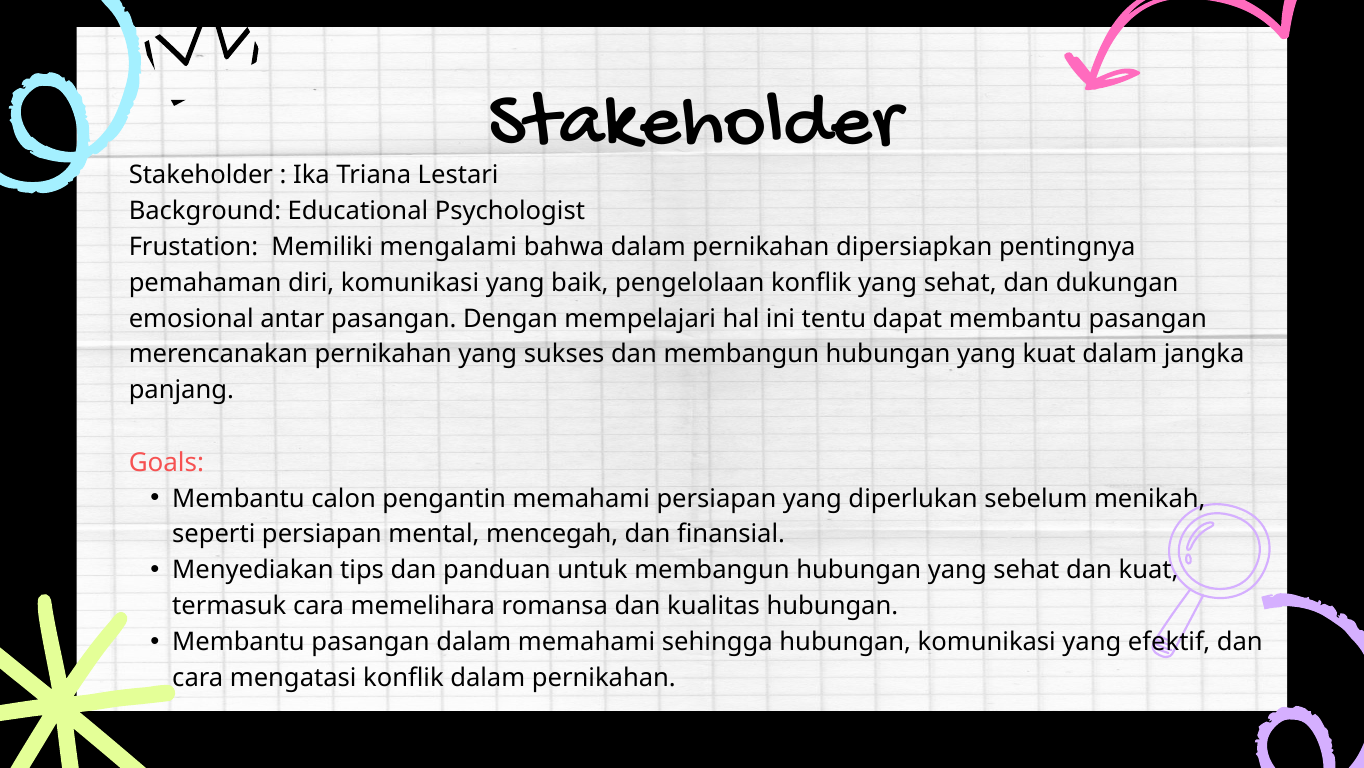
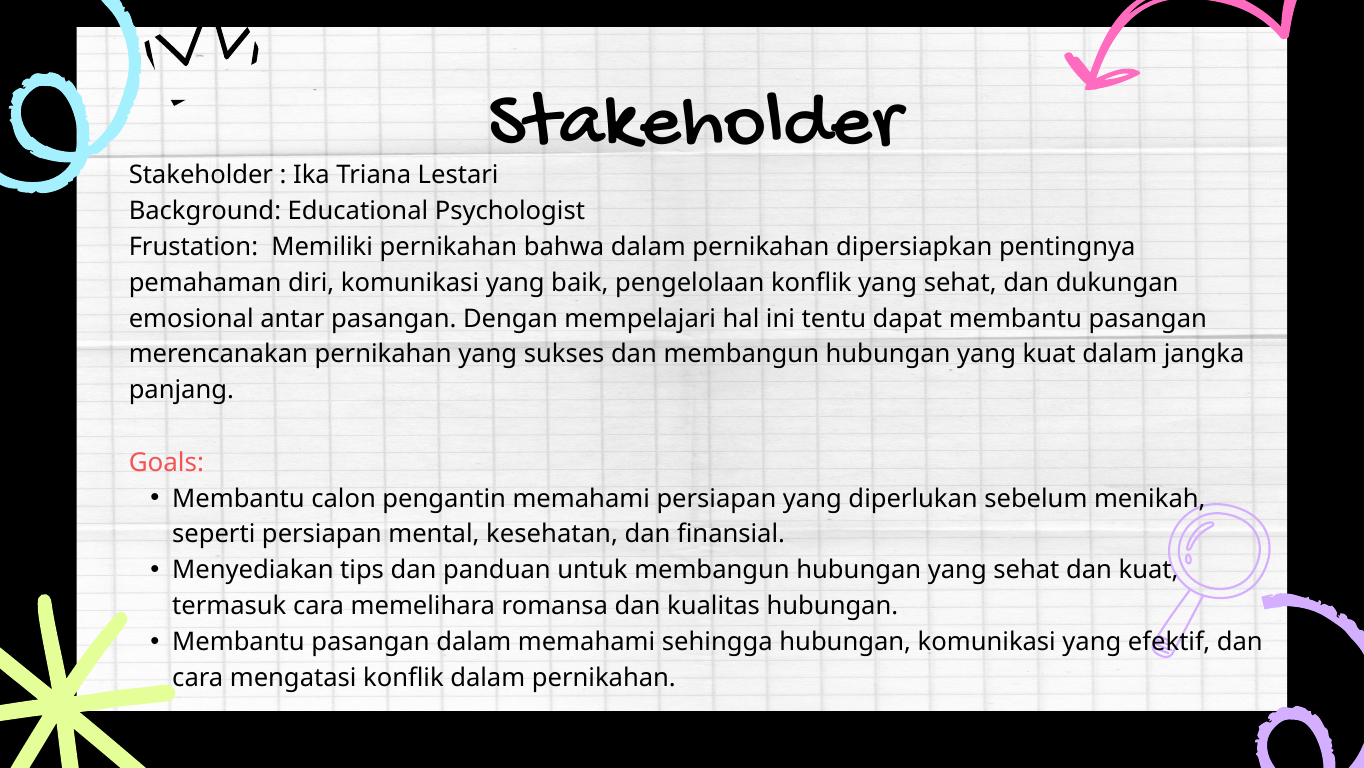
Memiliki mengalami: mengalami -> pernikahan (448, 247)
mencegah: mencegah -> kesehatan (552, 534)
